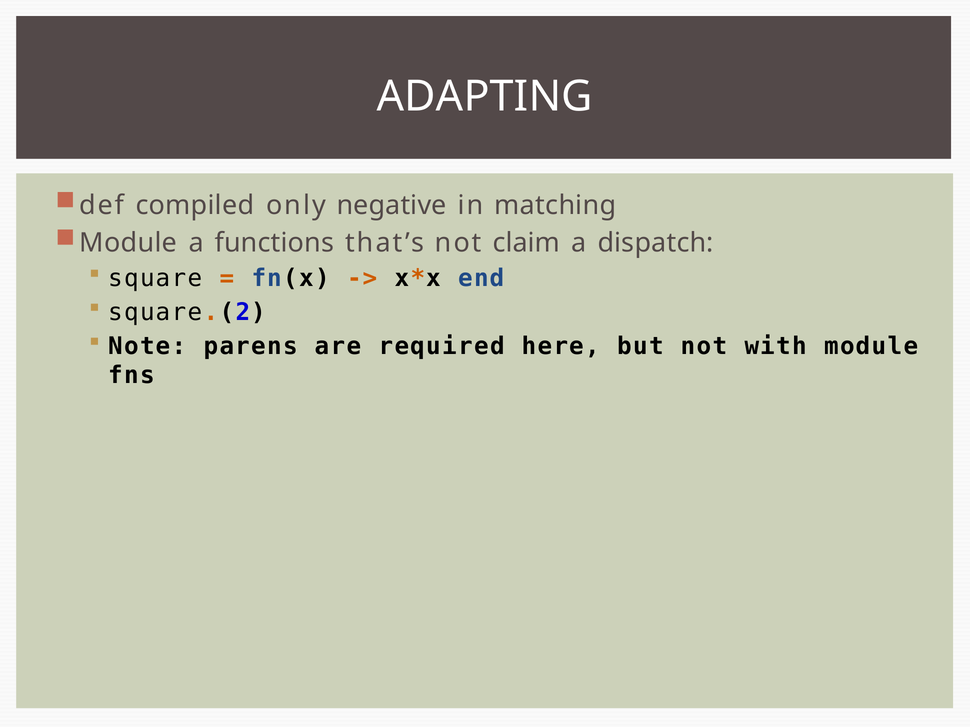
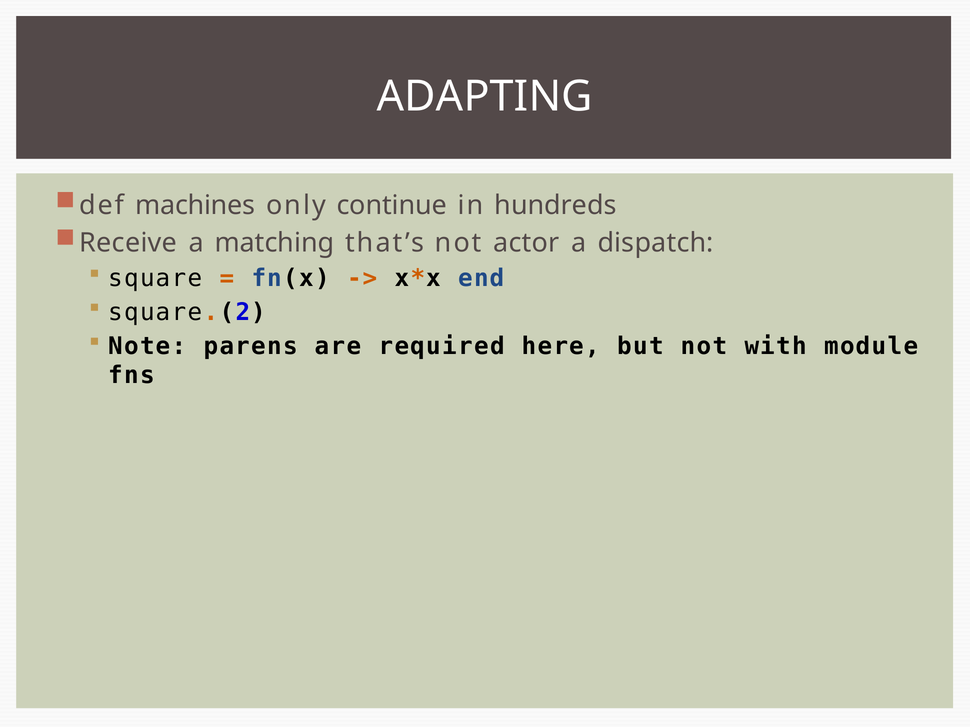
compiled: compiled -> machines (195, 205)
negative: negative -> continue (392, 205)
matching: matching -> hundreds (555, 205)
Module: Module -> Receive (128, 243)
functions: functions -> matching (274, 243)
claim: claim -> actor (526, 243)
